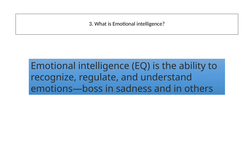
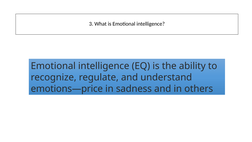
emotions—boss: emotions—boss -> emotions—price (67, 89)
